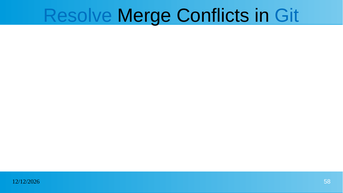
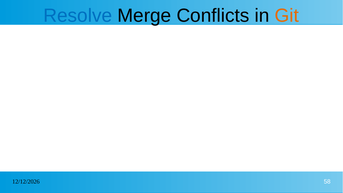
Git colour: blue -> orange (287, 15)
